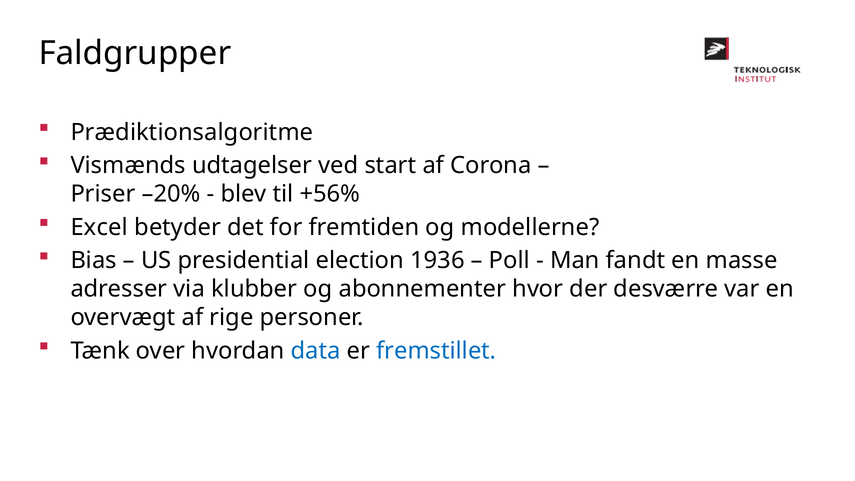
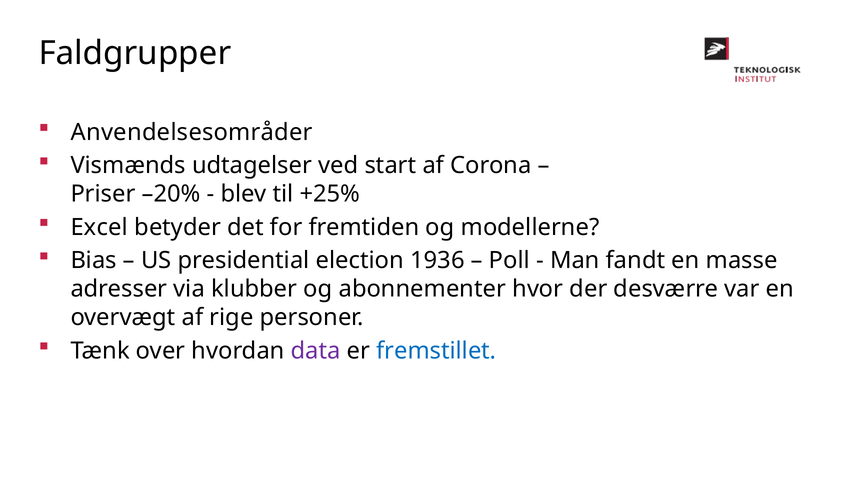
Prædiktionsalgoritme: Prædiktionsalgoritme -> Anvendelsesområder (192, 132)
+56%: +56% -> +25% (330, 194)
data colour: blue -> purple (316, 351)
